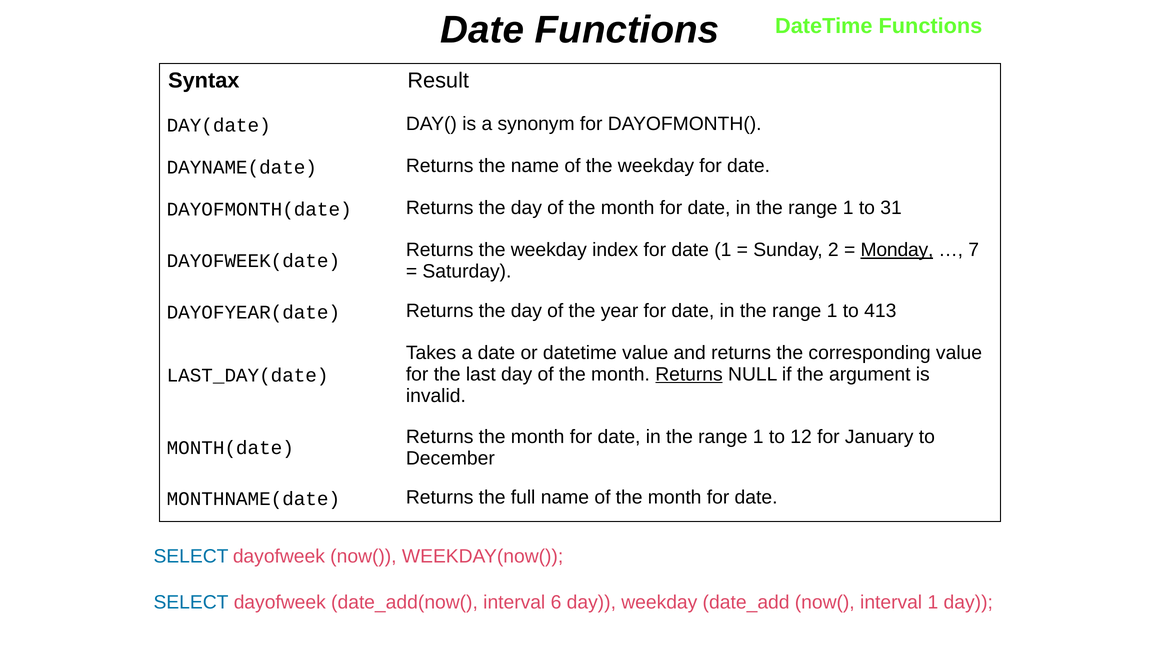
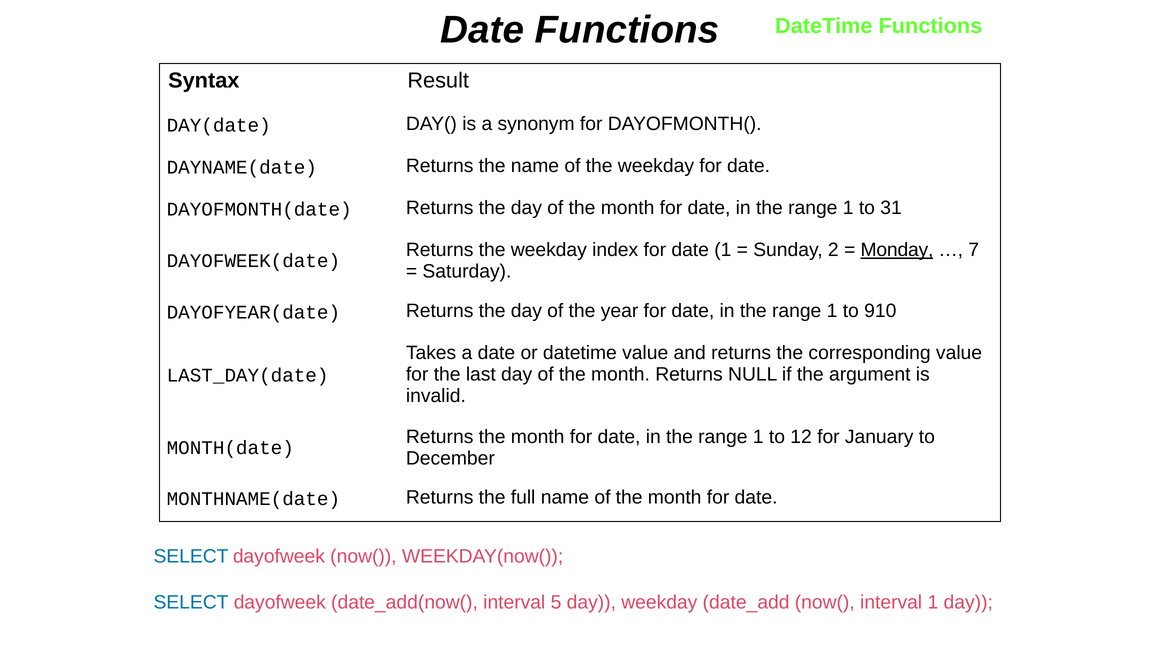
413: 413 -> 910 (880, 311)
Returns underline: present -> none (689, 375)
6: 6 -> 5 (556, 603)
